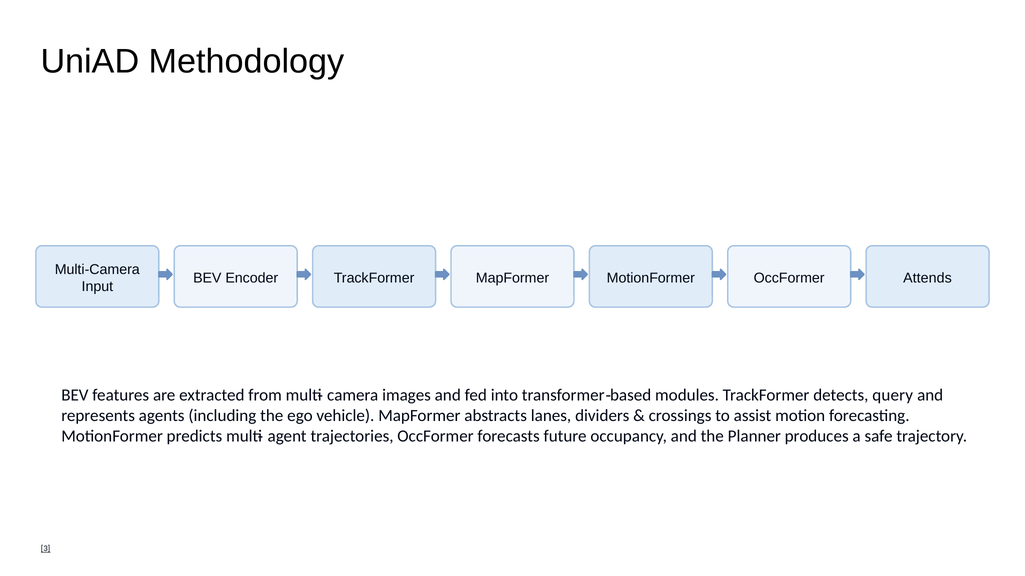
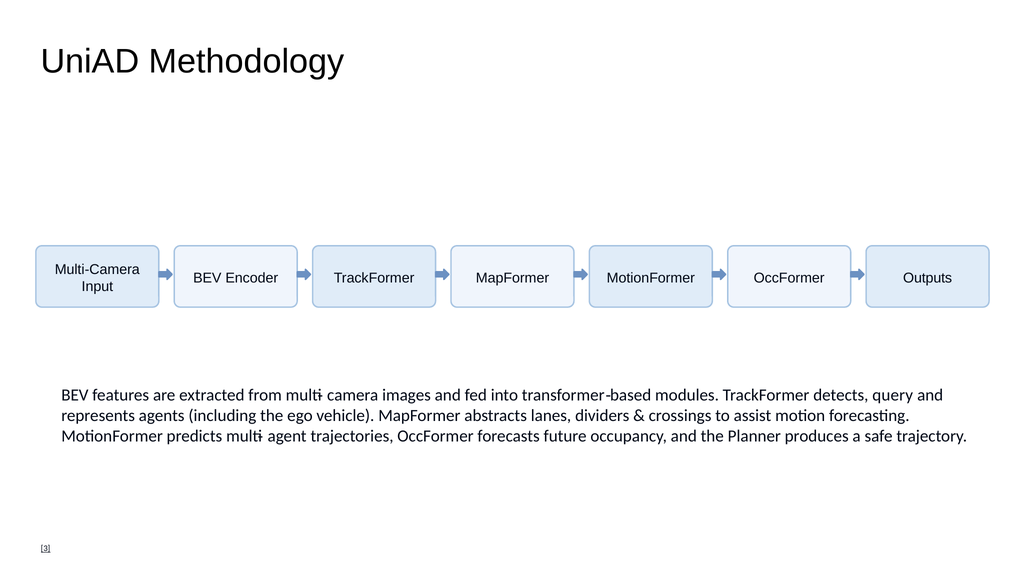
Attends: Attends -> Outputs (928, 278)
